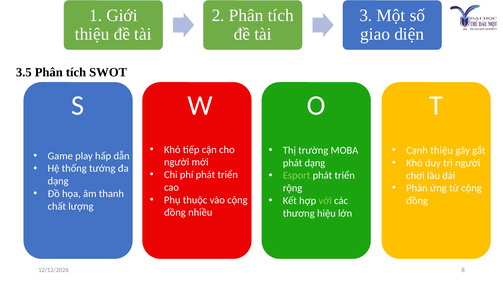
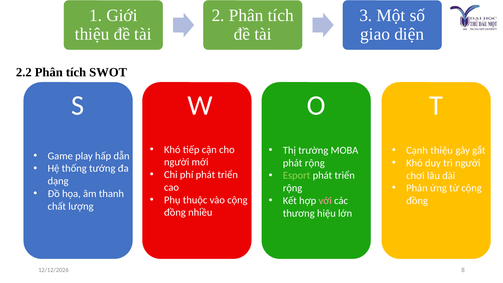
3.5: 3.5 -> 2.2 (24, 72)
phát dạng: dạng -> rộng (315, 163)
với colour: light green -> pink (325, 201)
